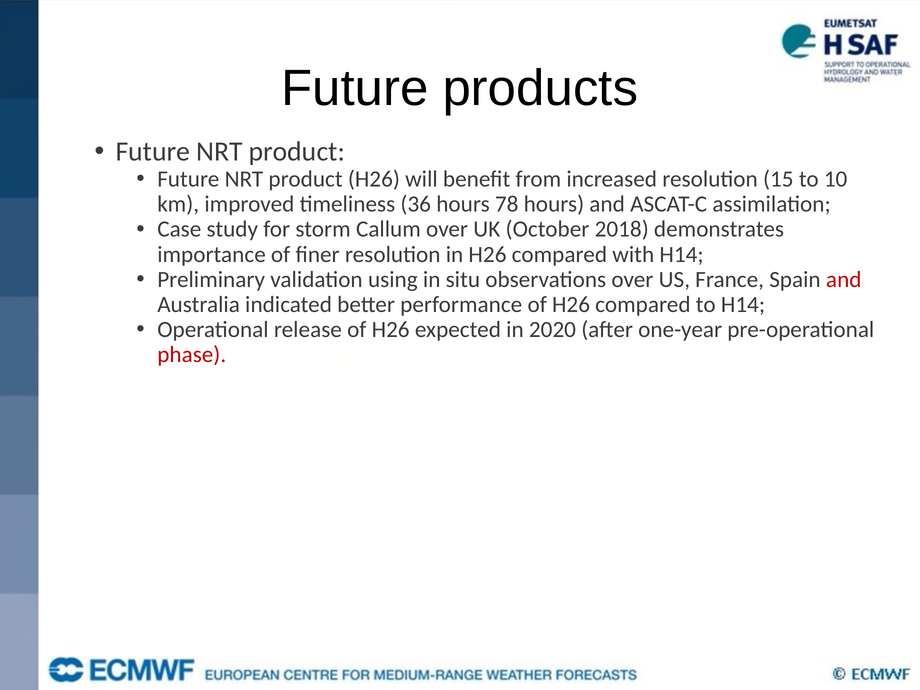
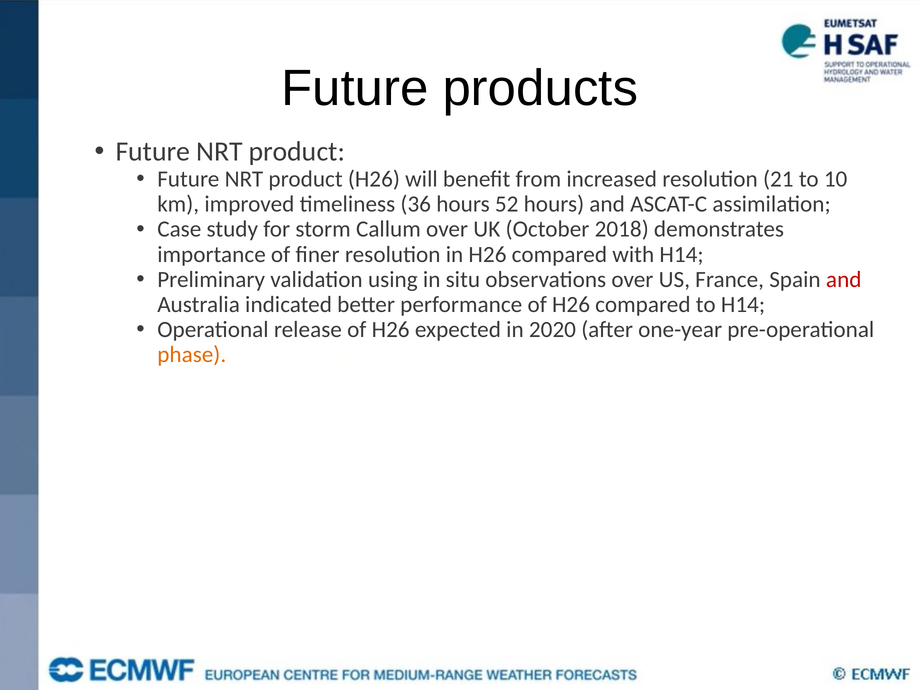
15: 15 -> 21 (778, 179)
78: 78 -> 52 (507, 204)
phase colour: red -> orange (192, 354)
